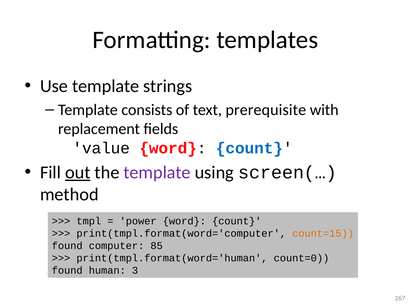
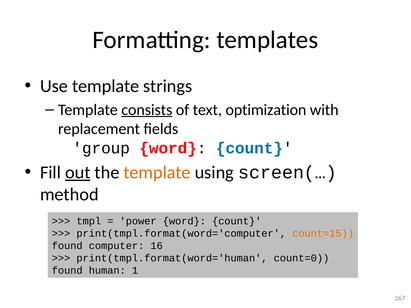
consists underline: none -> present (147, 110)
prerequisite: prerequisite -> optimization (266, 110)
value: value -> group (101, 148)
template colour: purple -> orange (157, 173)
85: 85 -> 16 (157, 246)
3: 3 -> 1 (135, 271)
